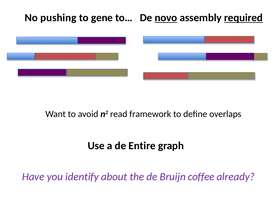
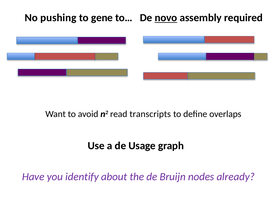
required underline: present -> none (243, 18)
framework: framework -> transcripts (150, 114)
Entire: Entire -> Usage (142, 146)
coffee: coffee -> nodes (201, 177)
